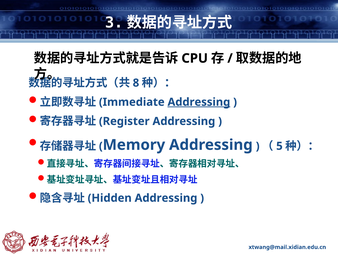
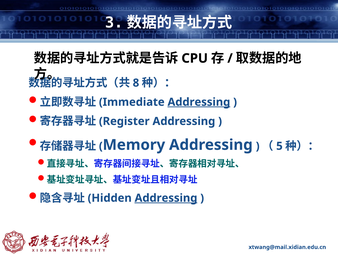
Addressing underline: none -> present (166, 198)
